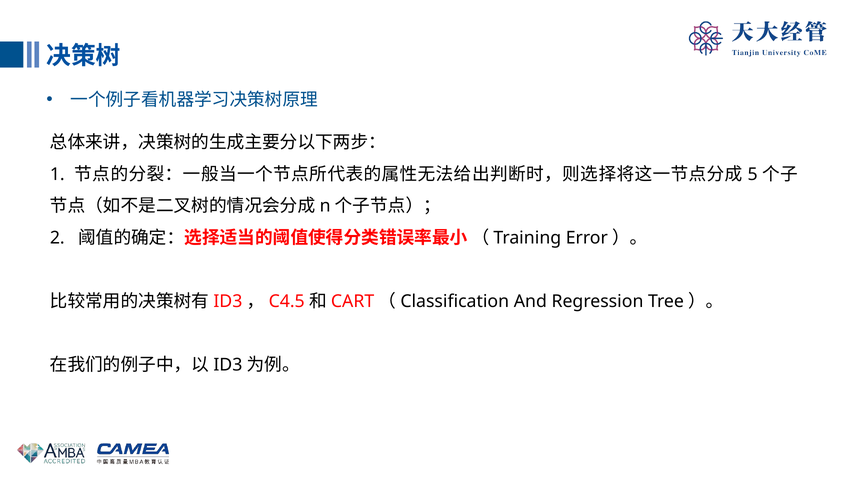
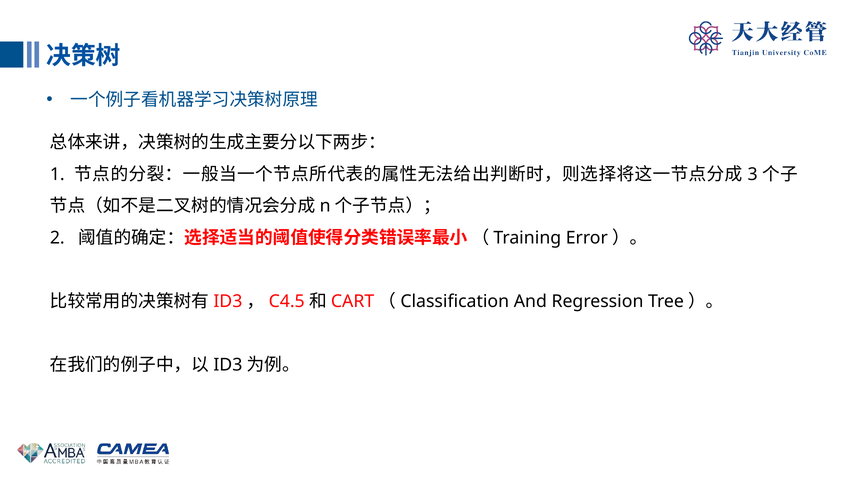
5: 5 -> 3 (753, 174)
